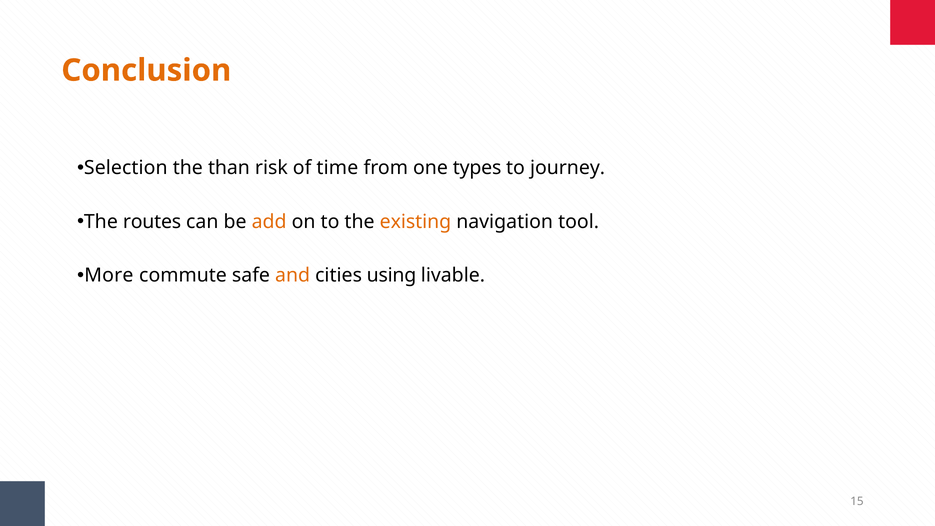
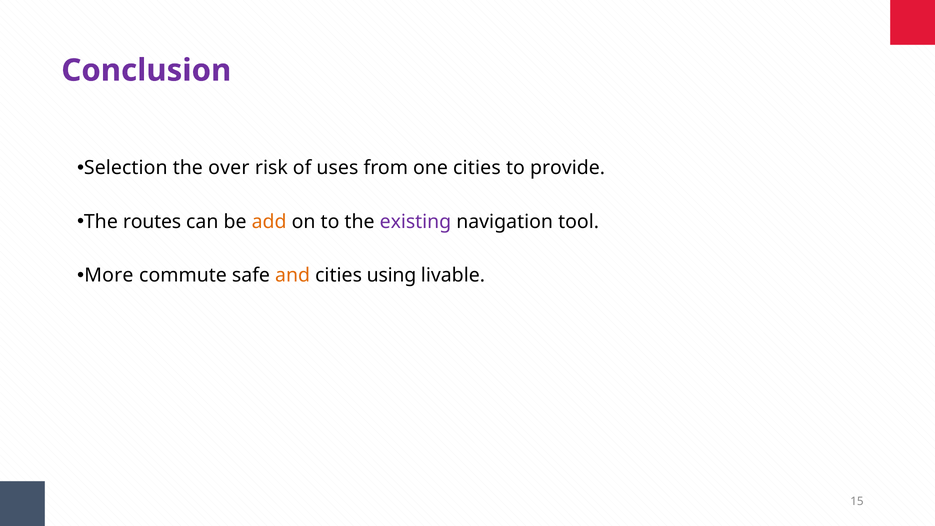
Conclusion colour: orange -> purple (146, 70)
than: than -> over (229, 168)
time: time -> uses (337, 168)
one types: types -> cities (477, 168)
journey: journey -> provide (568, 168)
existing colour: orange -> purple (415, 222)
